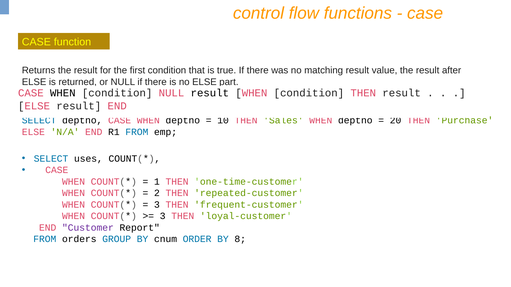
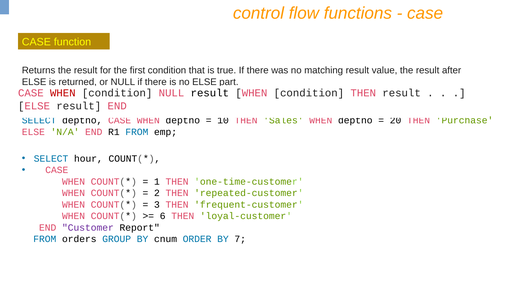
WHEN colour: black -> red (63, 93)
uses: uses -> hour (88, 159)
3: 3 -> 6 (163, 216)
8: 8 -> 7 (240, 239)
